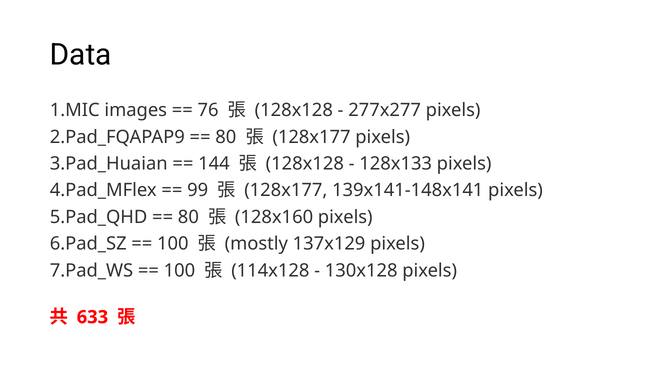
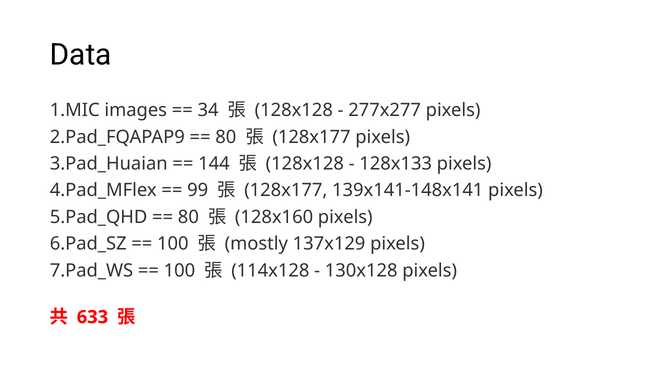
76: 76 -> 34 (208, 110)
